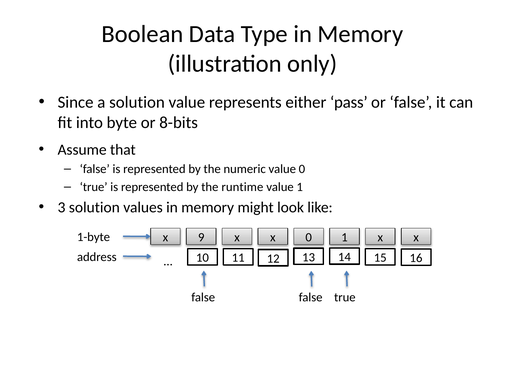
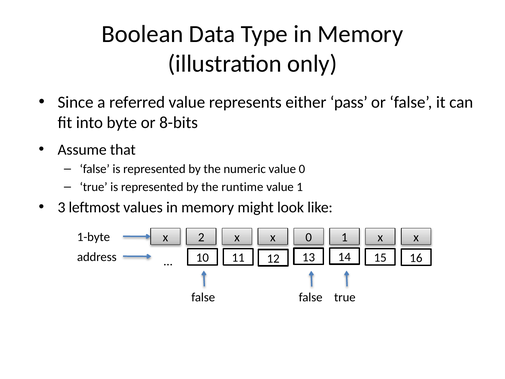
a solution: solution -> referred (137, 102)
3 solution: solution -> leftmost (94, 207)
9: 9 -> 2 (201, 237)
